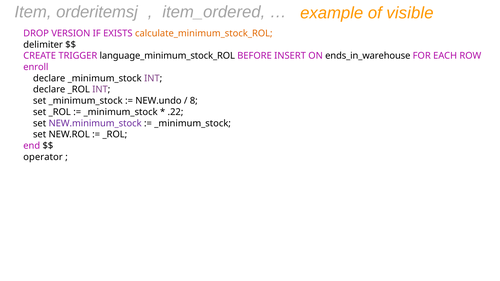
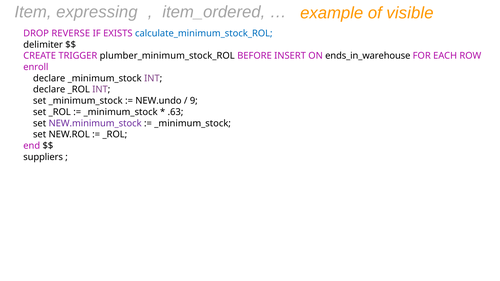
orderitemsj: orderitemsj -> expressing (97, 12)
VERSION: VERSION -> REVERSE (71, 33)
calculate_minimum_stock_ROL colour: orange -> blue (204, 33)
language_minimum_stock_ROL: language_minimum_stock_ROL -> plumber_minimum_stock_ROL (167, 56)
8: 8 -> 9 (194, 101)
.22: .22 -> .63 (176, 112)
operator: operator -> suppliers (43, 157)
